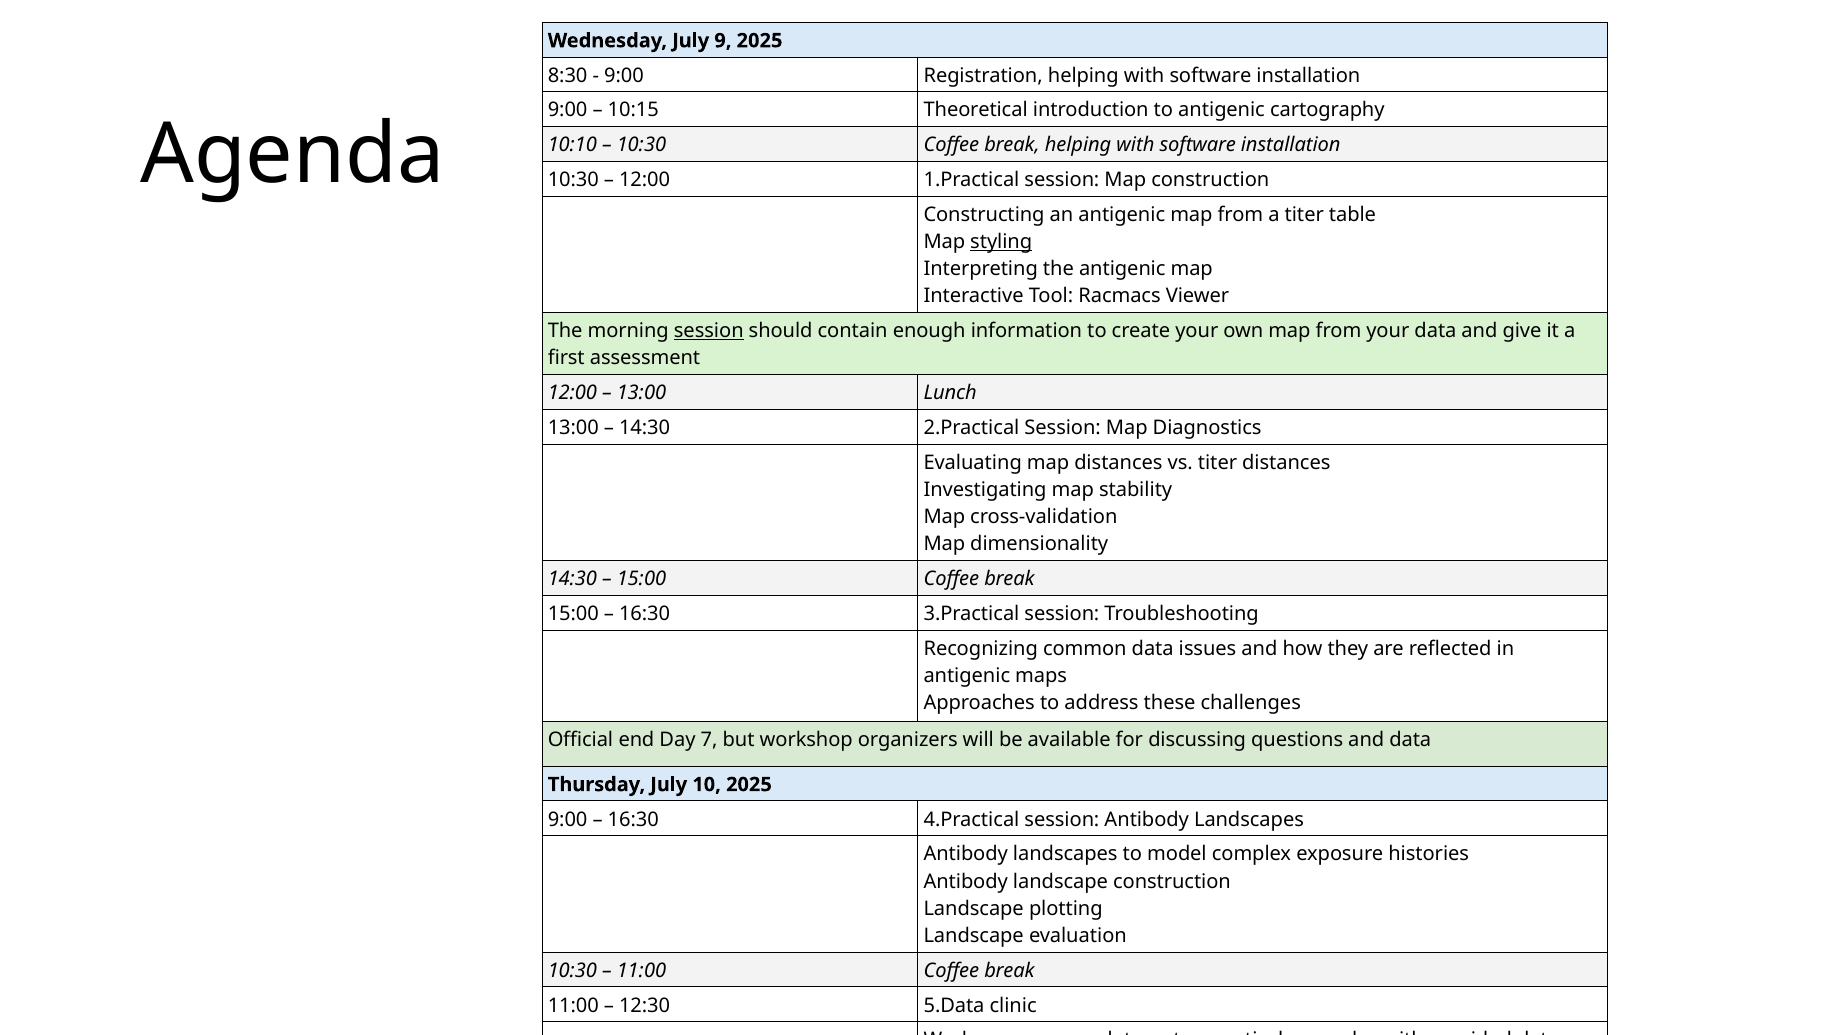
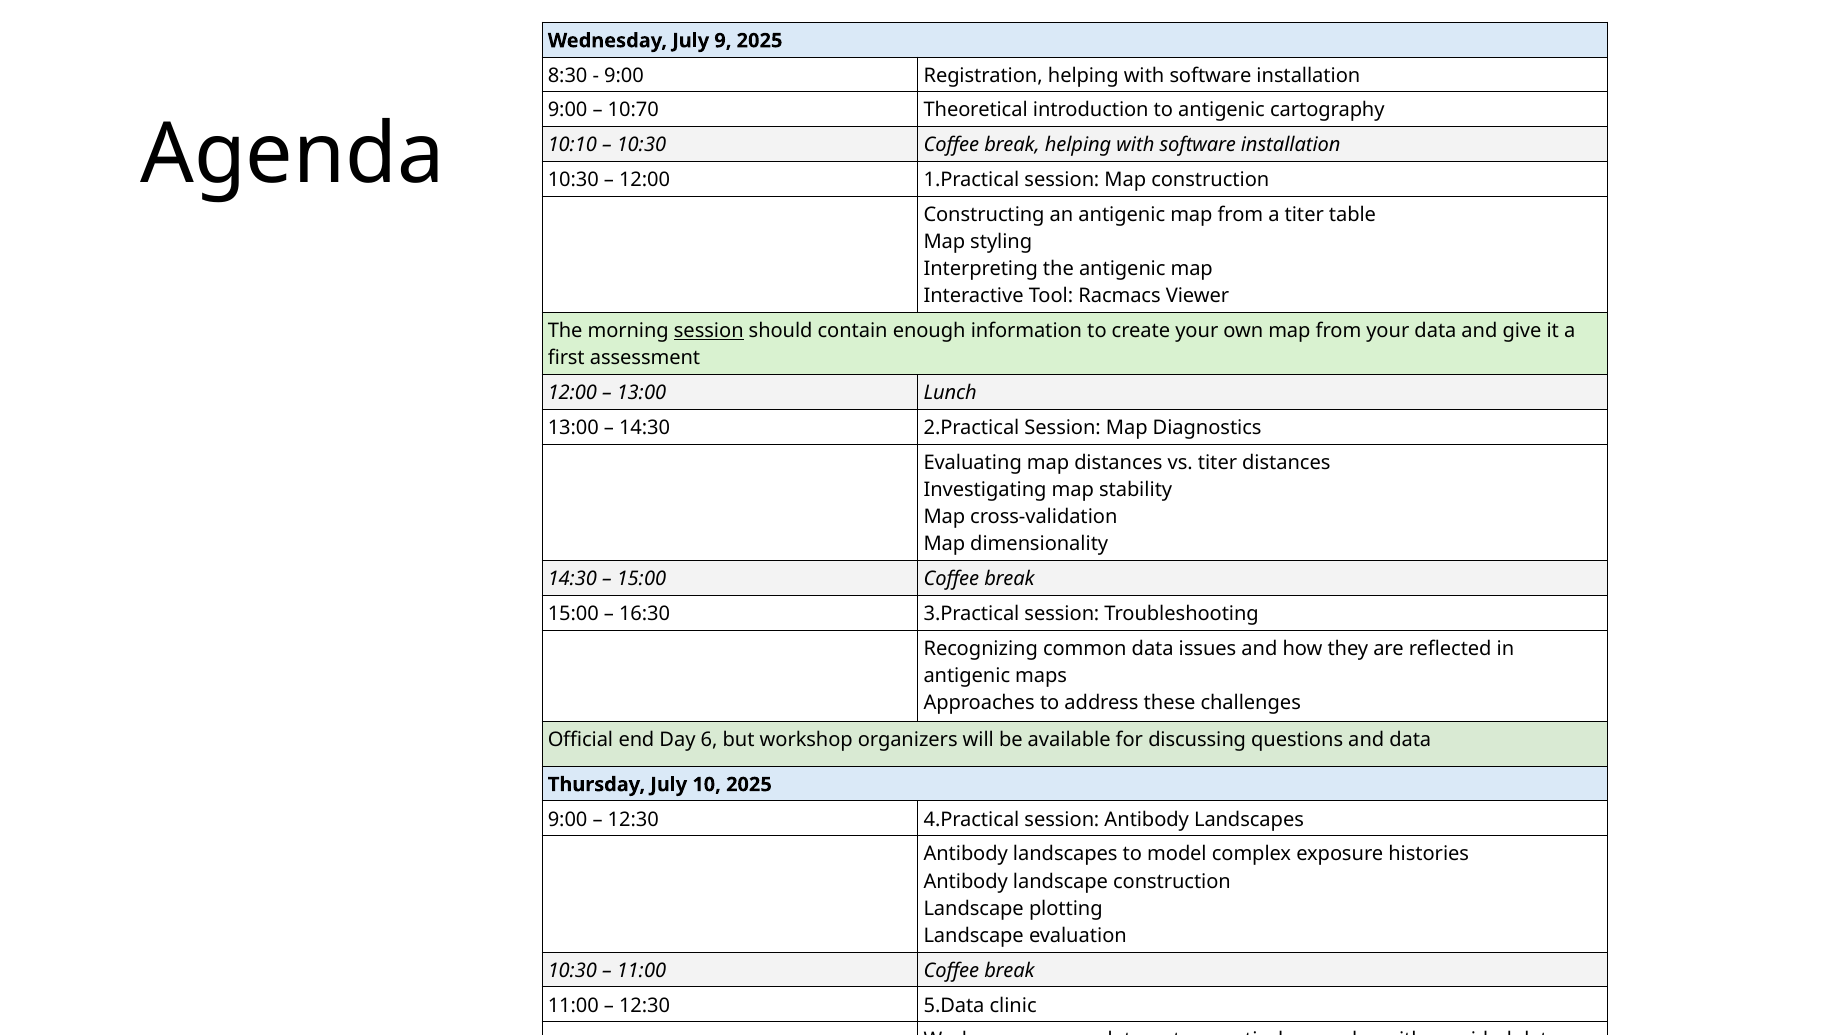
10:15: 10:15 -> 10:70 (633, 110)
styling underline: present -> none (1001, 242)
7: 7 -> 6 (709, 740)
16:30: 16:30 -> 12:30 (633, 819)
